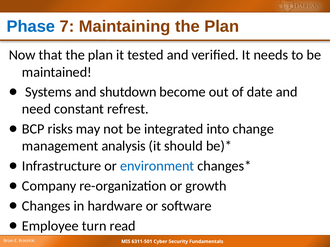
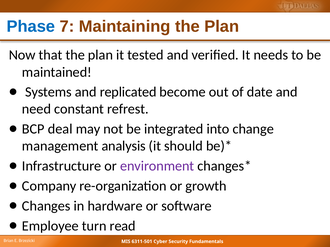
shutdown: shutdown -> replicated (128, 92)
risks: risks -> deal (60, 129)
environment colour: blue -> purple (157, 166)
